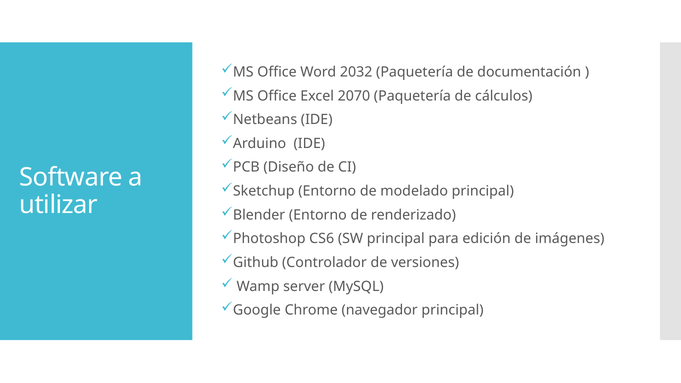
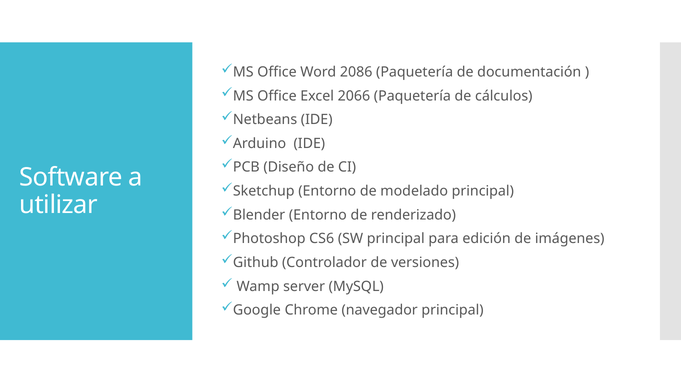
2032: 2032 -> 2086 (356, 72)
2070: 2070 -> 2066 (354, 96)
